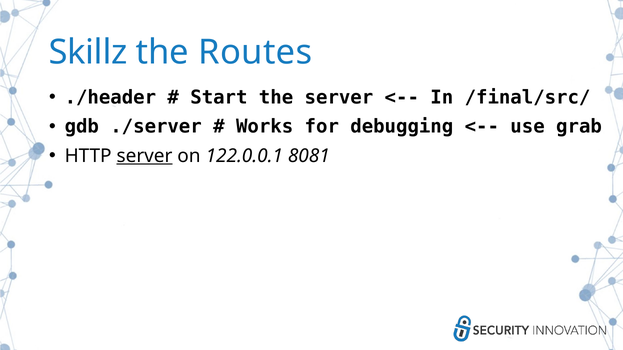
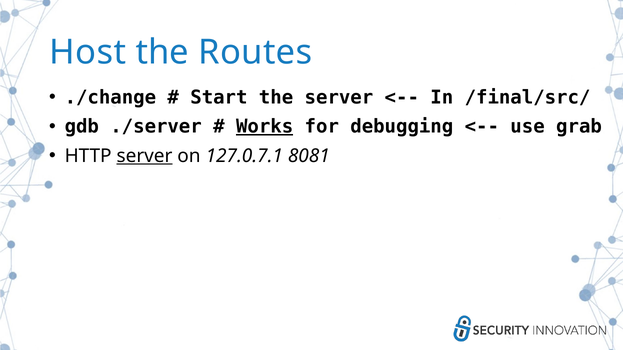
Skillz: Skillz -> Host (88, 52)
./header: ./header -> ./change (110, 98)
Works underline: none -> present (265, 127)
122.0.0.1: 122.0.0.1 -> 127.0.7.1 (244, 156)
